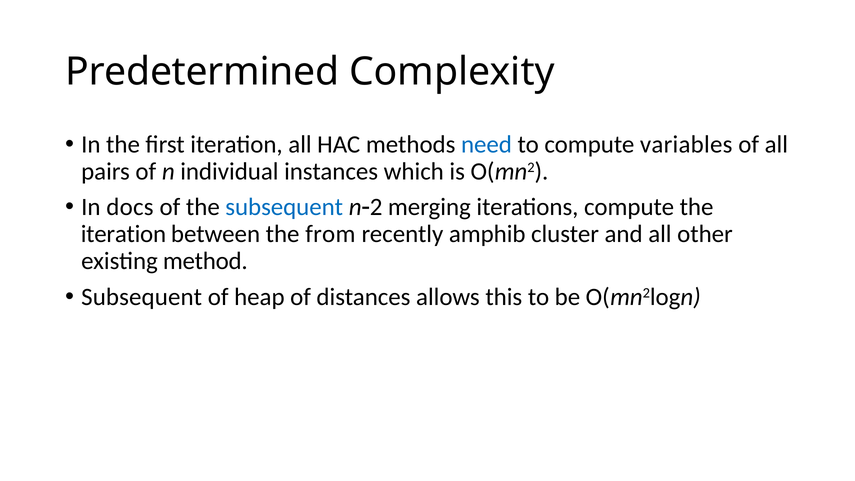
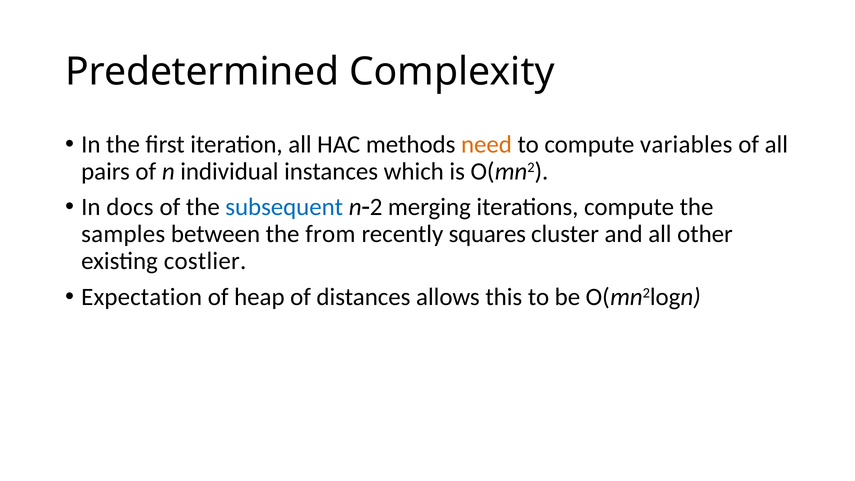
need colour: blue -> orange (487, 145)
iteration: iteration -> samples (123, 234)
amphib: amphib -> squares (487, 234)
method: method -> costlier (205, 261)
Subsequent: Subsequent -> Expectation (142, 297)
